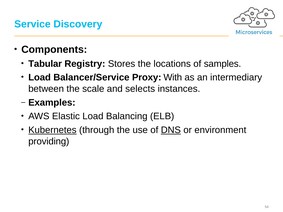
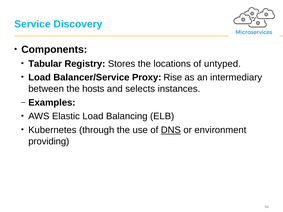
samples: samples -> untyped (222, 64)
With: With -> Rise (173, 78)
scale: scale -> hosts (93, 89)
Kubernetes underline: present -> none (52, 130)
